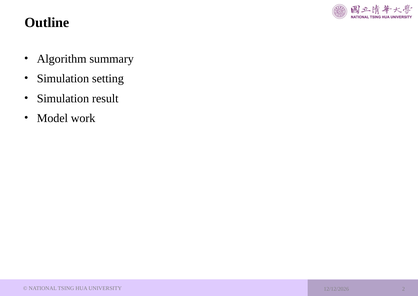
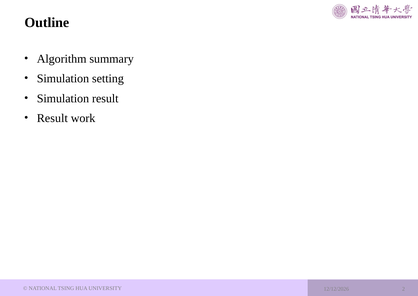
Model: Model -> Result (52, 118)
